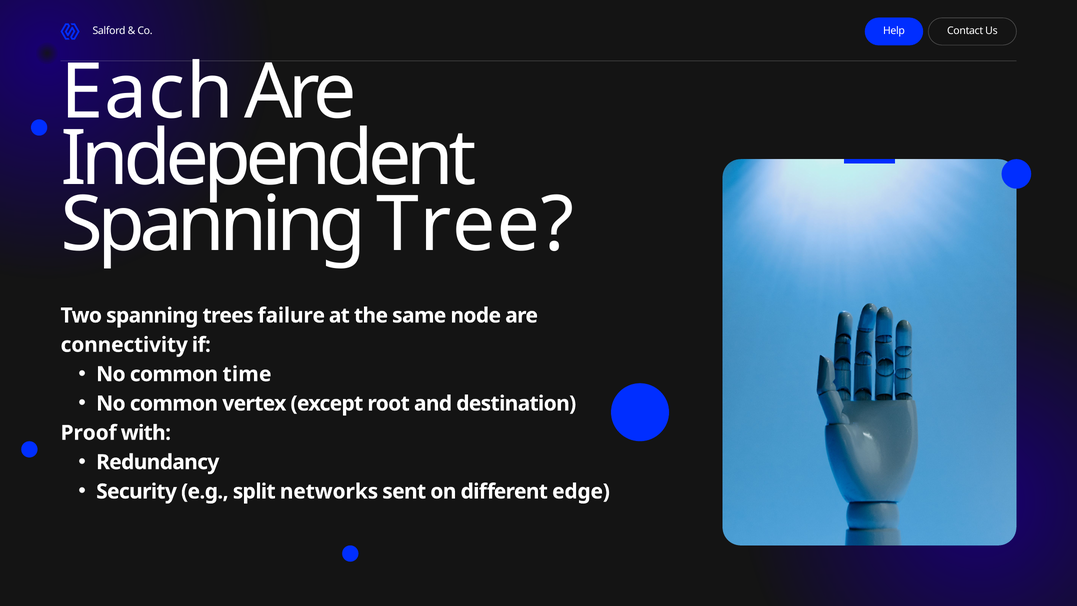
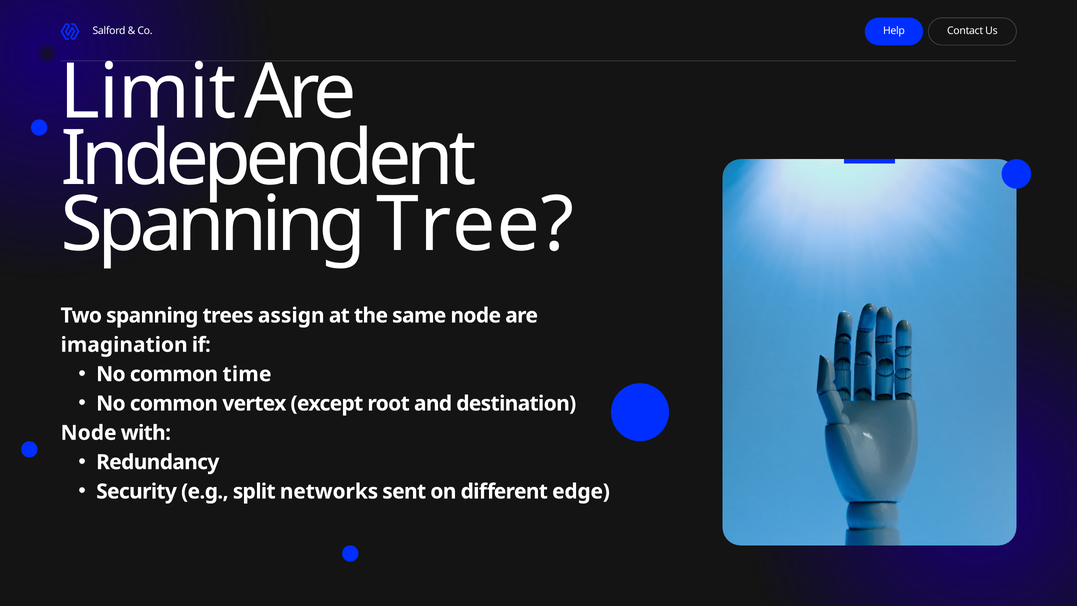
Each: Each -> Limit (148, 93)
failure: failure -> assign (291, 316)
connectivity: connectivity -> imagination (124, 345)
Proof: Proof -> Node (89, 433)
